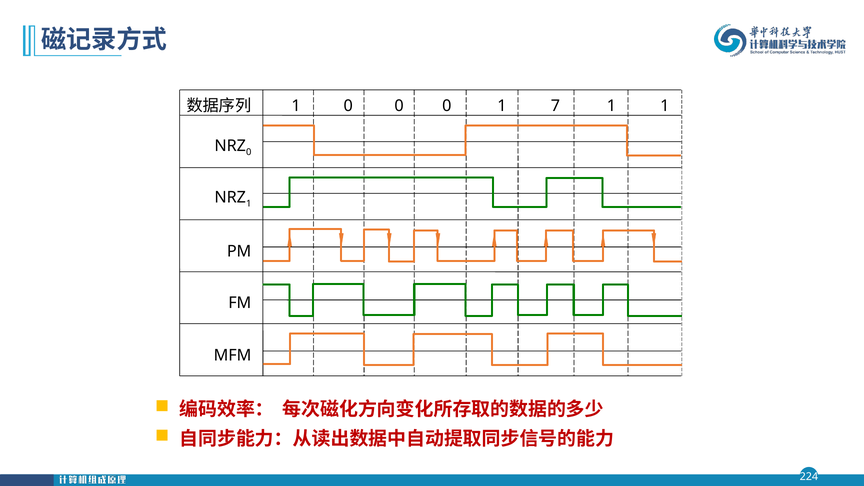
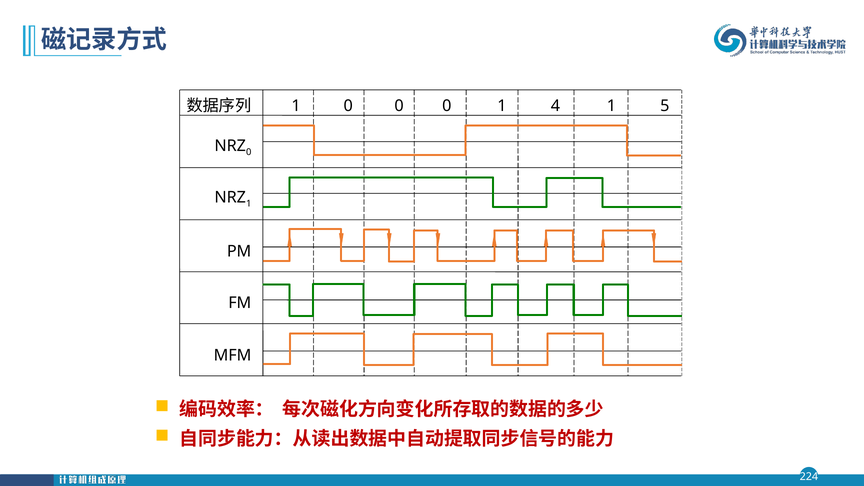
7: 7 -> 4 (555, 106)
1 1: 1 -> 5 (665, 106)
